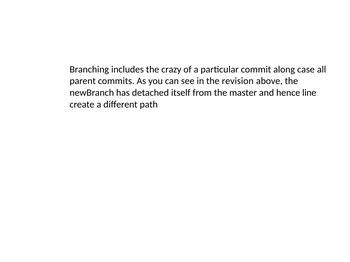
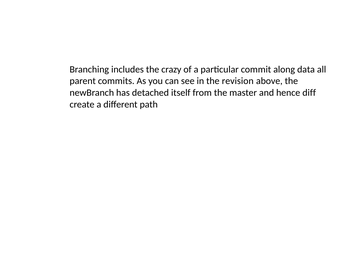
case: case -> data (306, 70)
line: line -> diff (309, 93)
